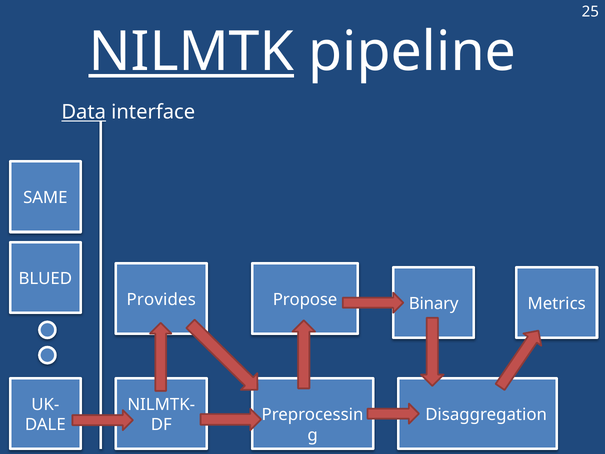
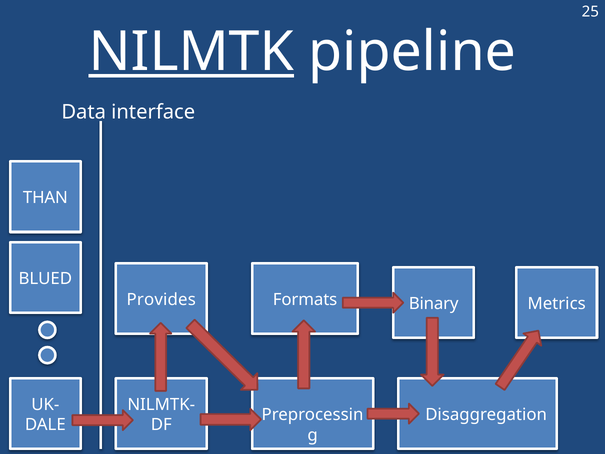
Data underline: present -> none (84, 112)
SAME: SAME -> THAN (45, 198)
Propose: Propose -> Formats (305, 300)
